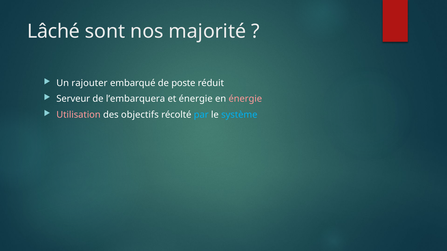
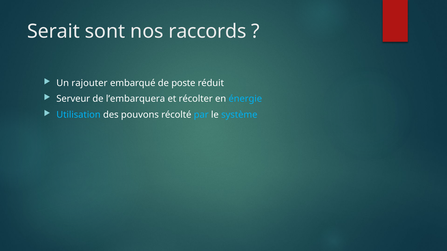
Lâché: Lâché -> Serait (53, 31)
majorité: majorité -> raccords (207, 31)
et énergie: énergie -> récolter (196, 99)
énergie colour: pink -> light blue (245, 99)
Utilisation colour: pink -> light blue (79, 115)
objectifs: objectifs -> pouvons (140, 115)
